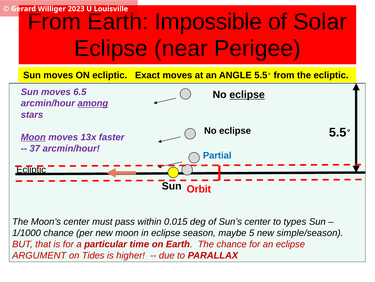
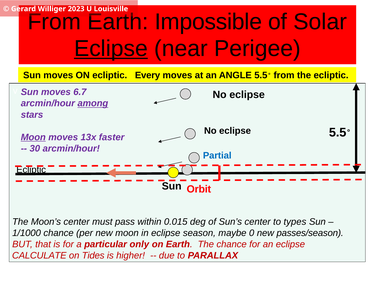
Eclipse underline: none -> present (111, 48)
Exact: Exact -> Every (148, 75)
6.5: 6.5 -> 6.7 (80, 92)
eclipse underline: present -> none (247, 95)
37: 37 -> 30 (35, 148)
5: 5 -> 0 (252, 232)
simple/season: simple/season -> passes/season (310, 232)
time: time -> only (139, 244)
ARGUMENT: ARGUMENT -> CALCULATE (39, 255)
